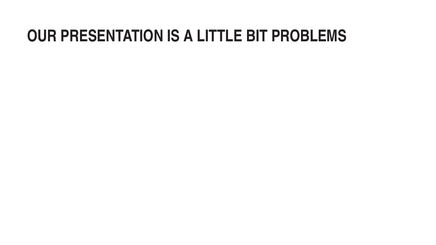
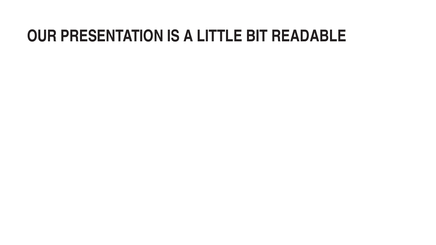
PROBLEMS: PROBLEMS -> READABLE (309, 36)
